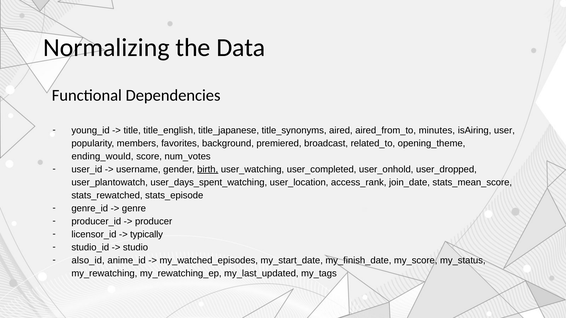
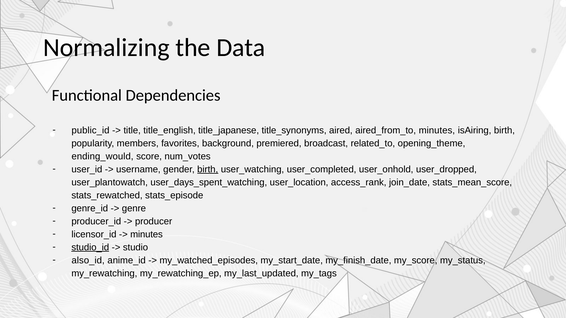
young_id: young_id -> public_id (90, 131)
isAiring user: user -> birth (504, 131)
typically: typically -> minutes (147, 235)
studio_id underline: none -> present (90, 248)
